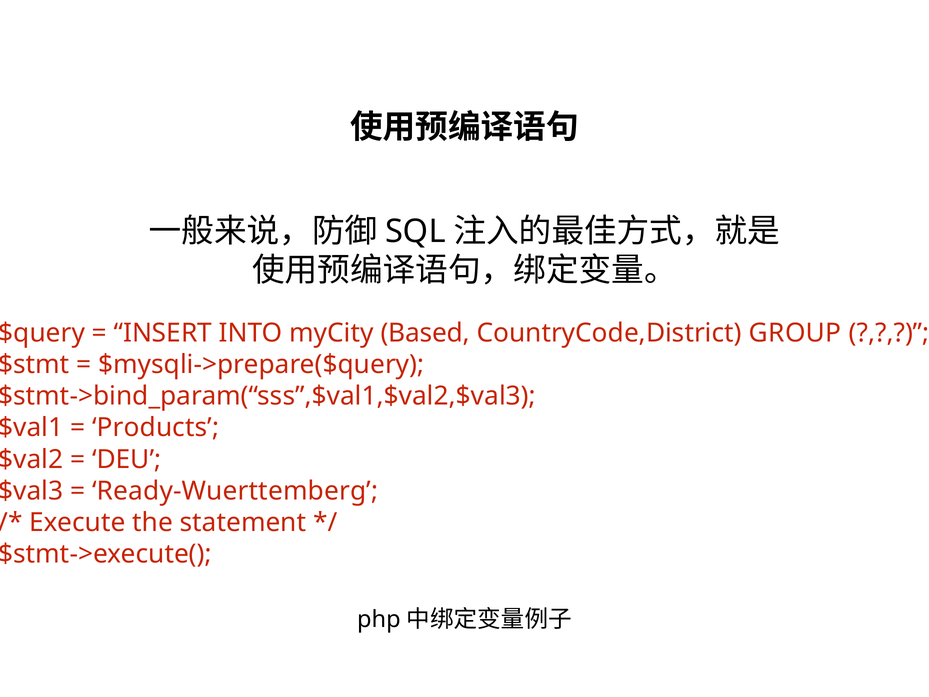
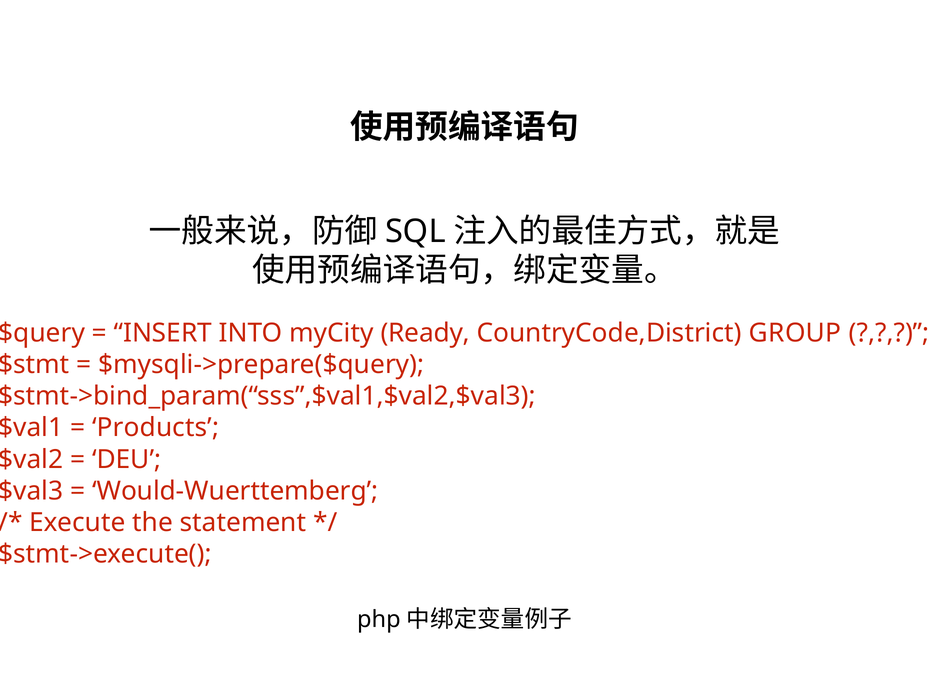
Based: Based -> Ready (425, 333)
Ready-Wuerttemberg: Ready-Wuerttemberg -> Would-Wuerttemberg (235, 491)
